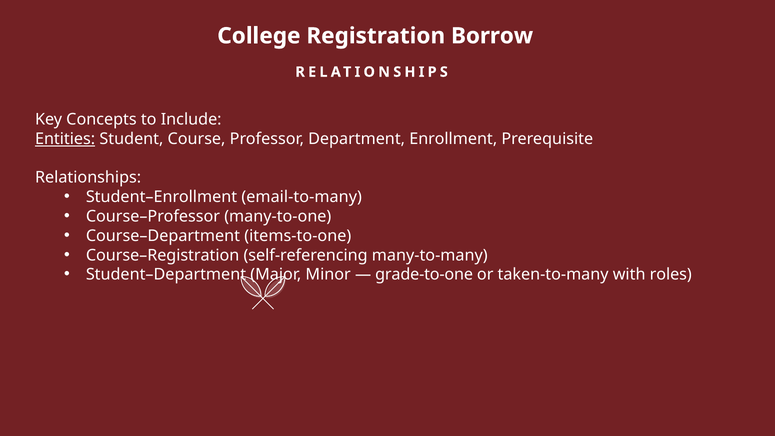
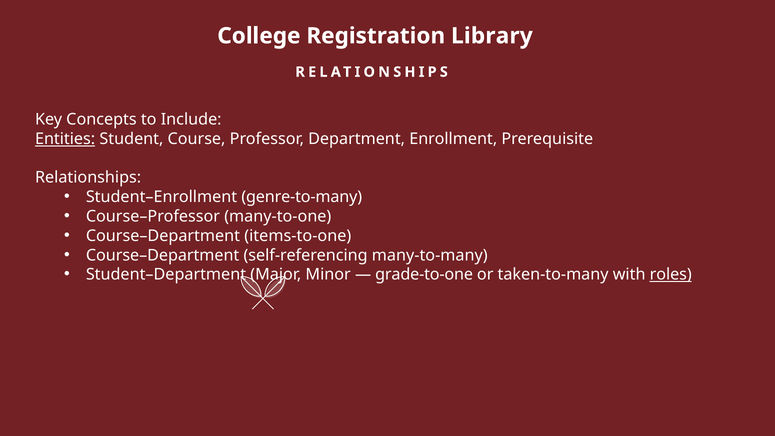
Borrow: Borrow -> Library (492, 36)
email-to-many: email-to-many -> genre-to-many (302, 197)
Course–Registration: Course–Registration -> Course–Department (163, 255)
roles underline: none -> present (671, 275)
